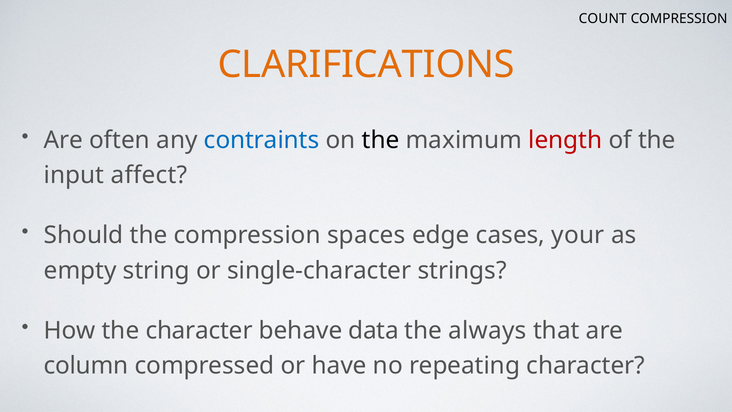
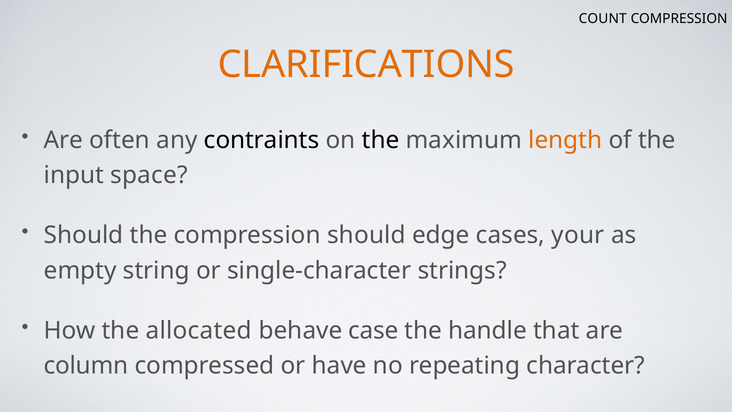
contraints colour: blue -> black (262, 140)
length colour: red -> orange (565, 140)
affect: affect -> space (149, 175)
compression spaces: spaces -> should (366, 235)
the character: character -> allocated (199, 330)
data: data -> case (373, 330)
always: always -> handle (488, 330)
